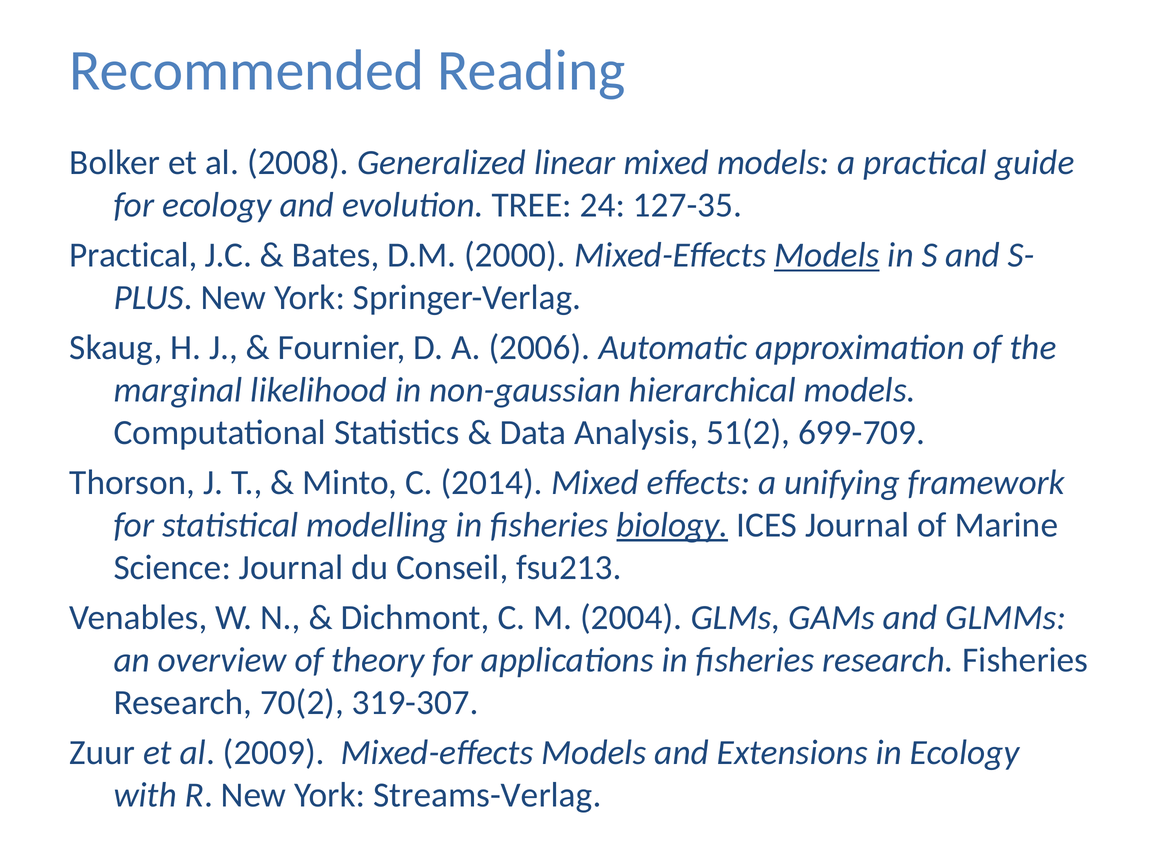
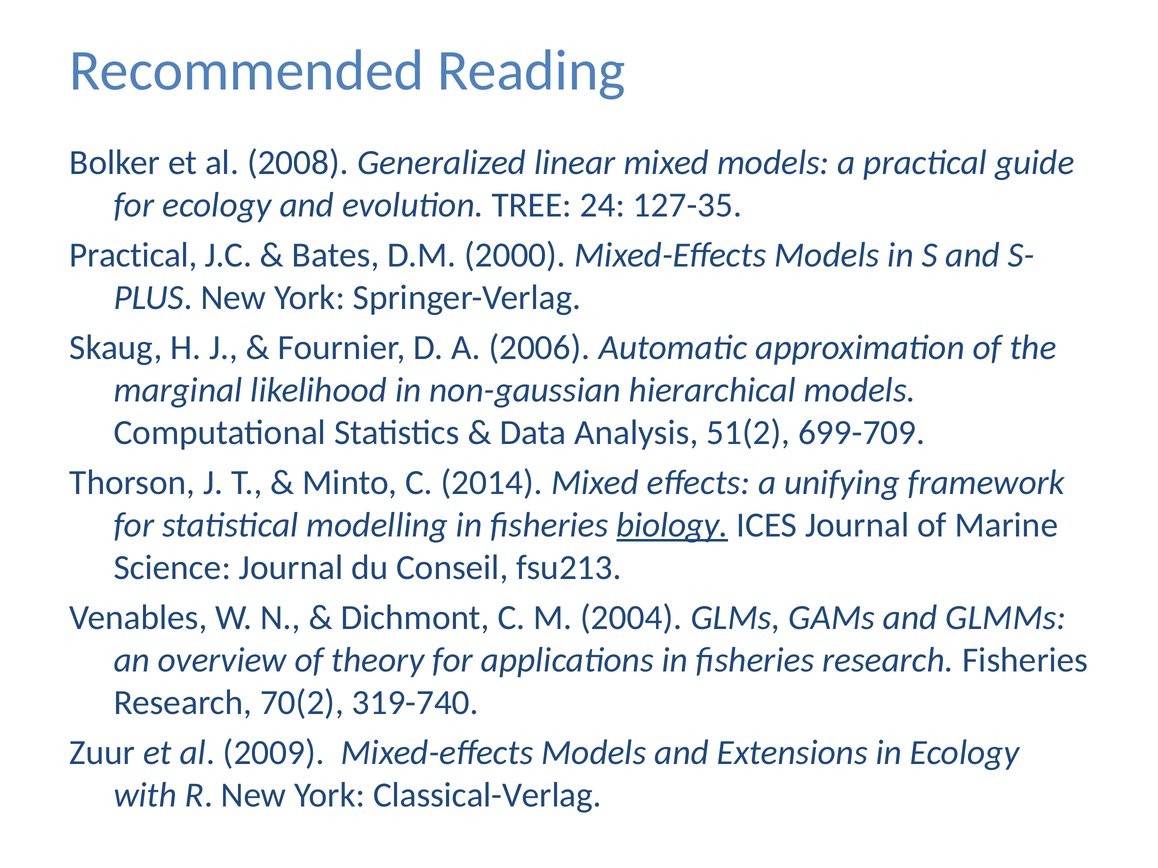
Models underline: present -> none (827, 255)
319-307: 319-307 -> 319-740 (415, 703)
Streams-Verlag: Streams-Verlag -> Classical-Verlag (487, 795)
